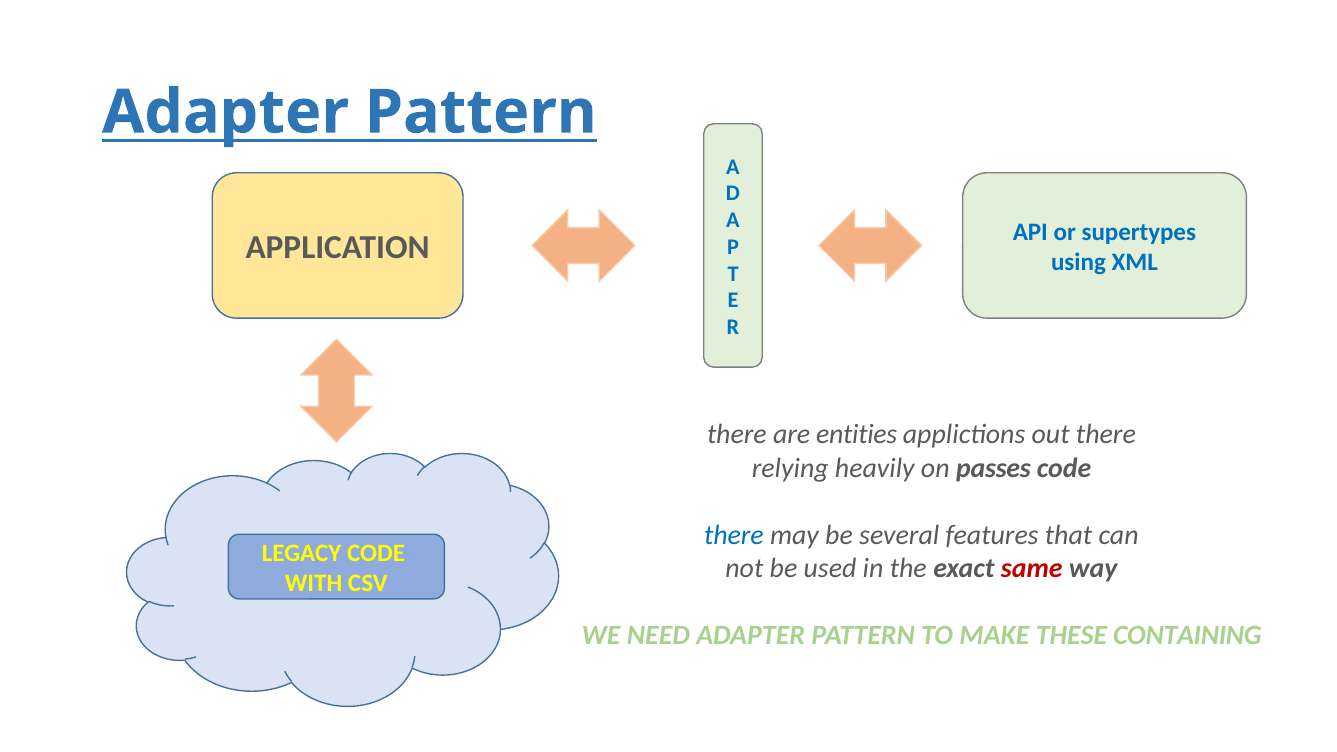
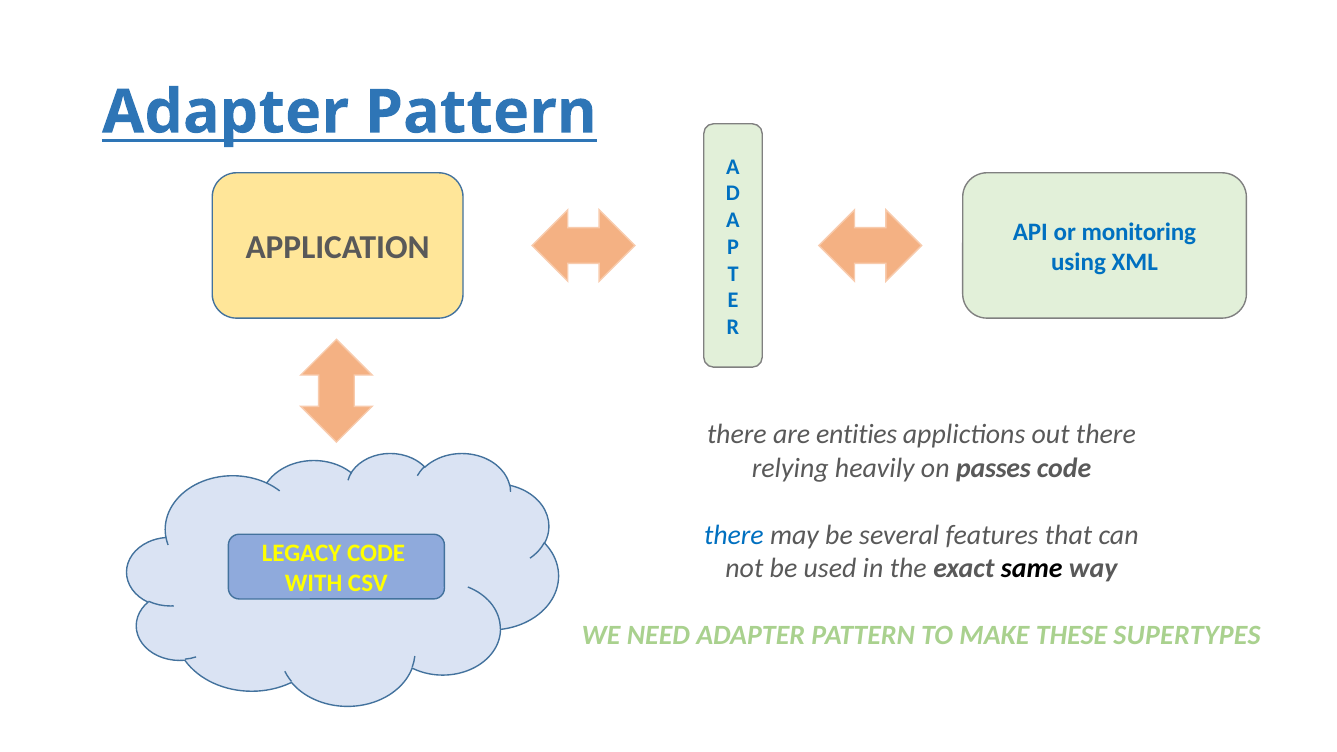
supertypes: supertypes -> monitoring (1139, 232)
same colour: red -> black (1032, 568)
CONTAINING: CONTAINING -> SUPERTYPES (1187, 635)
